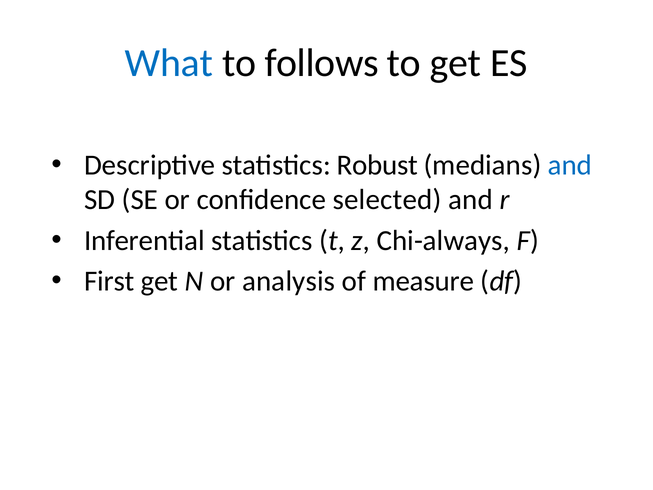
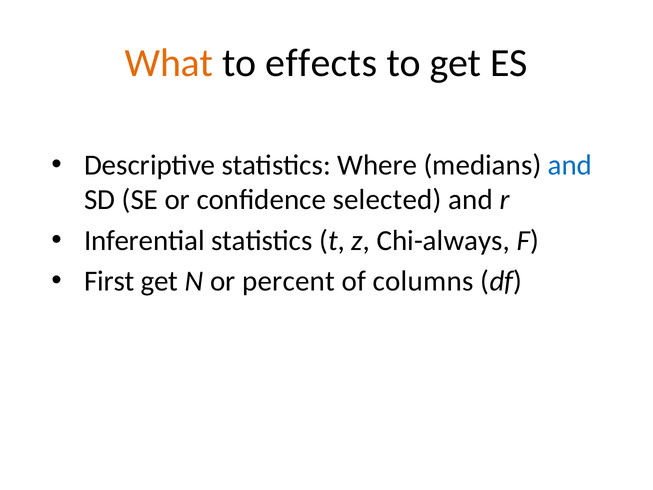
What colour: blue -> orange (169, 63)
follows: follows -> effects (321, 63)
Robust: Robust -> Where (377, 165)
analysis: analysis -> percent (289, 281)
measure: measure -> columns (423, 281)
